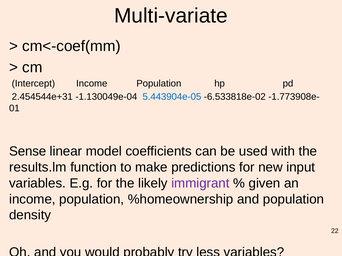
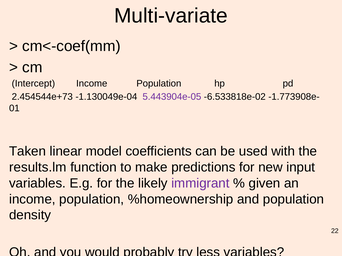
2.454544e+31: 2.454544e+31 -> 2.454544e+73 (42, 97)
5.443904e-05 colour: blue -> purple (172, 97)
Sense: Sense -> Taken (28, 152)
